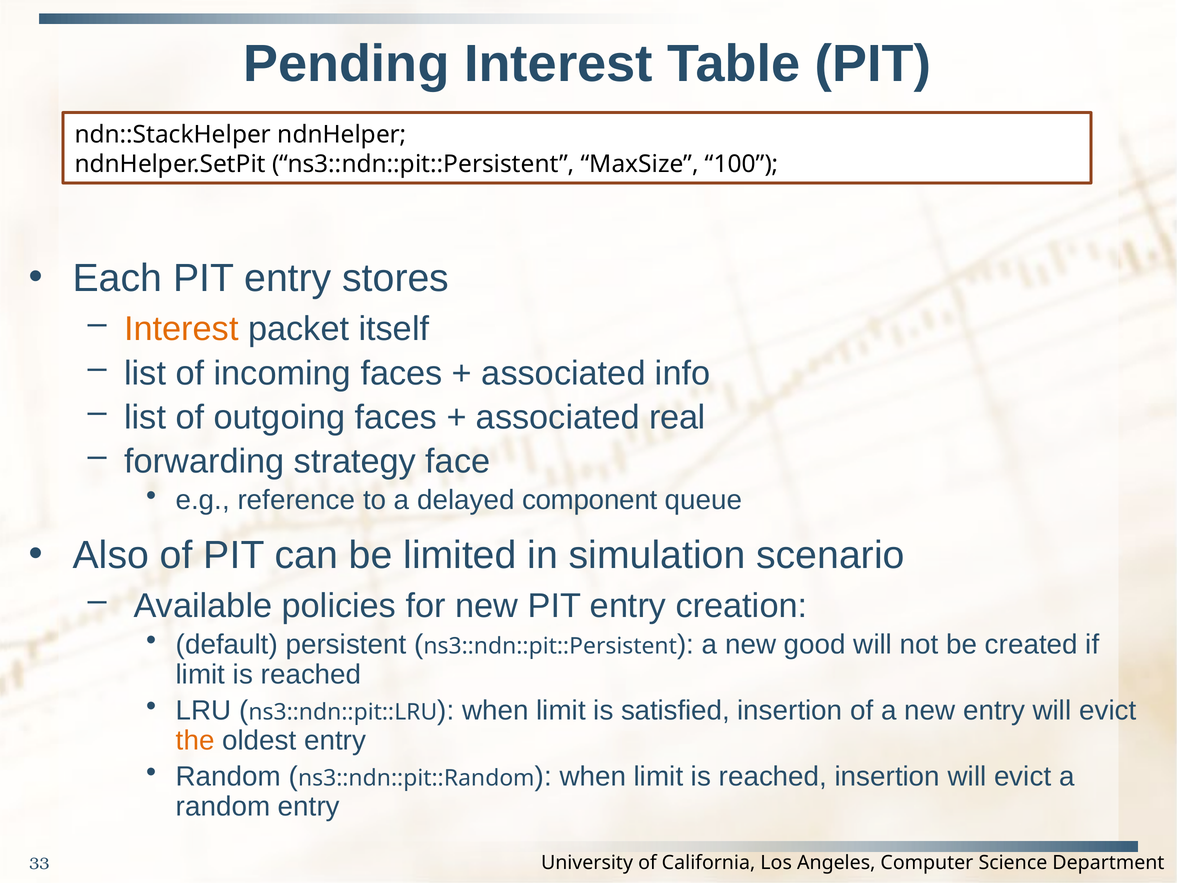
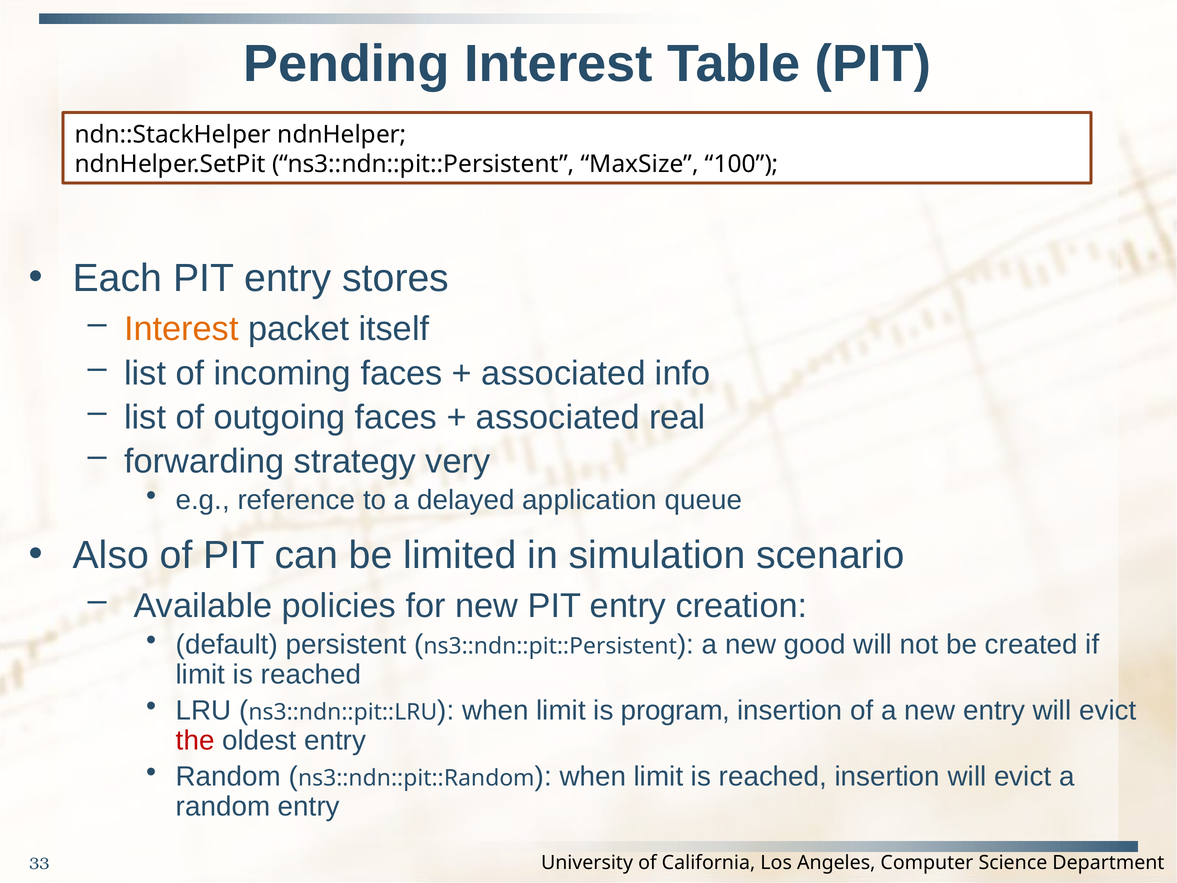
face: face -> very (458, 461)
component: component -> application (590, 500)
satisfied: satisfied -> program (676, 710)
the colour: orange -> red (195, 740)
